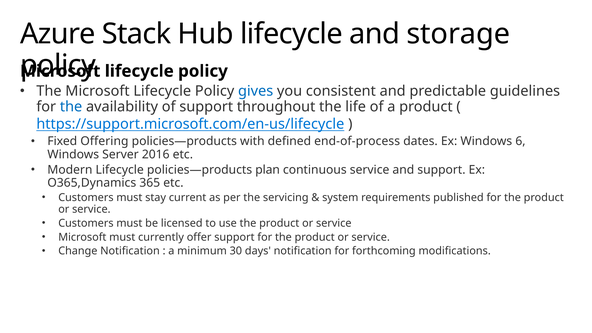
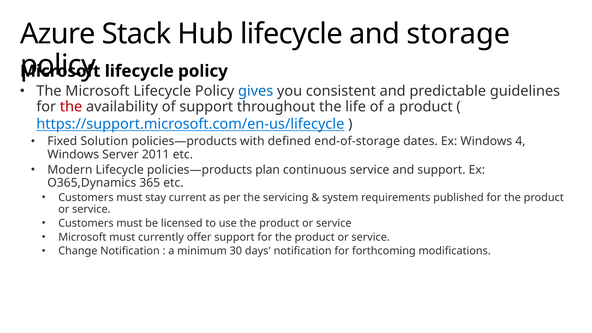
the colour: blue -> red (71, 107)
Offering: Offering -> Solution (104, 141)
end-of-process: end-of-process -> end-of-storage (357, 141)
6: 6 -> 4 (520, 141)
2016: 2016 -> 2011 (156, 154)
